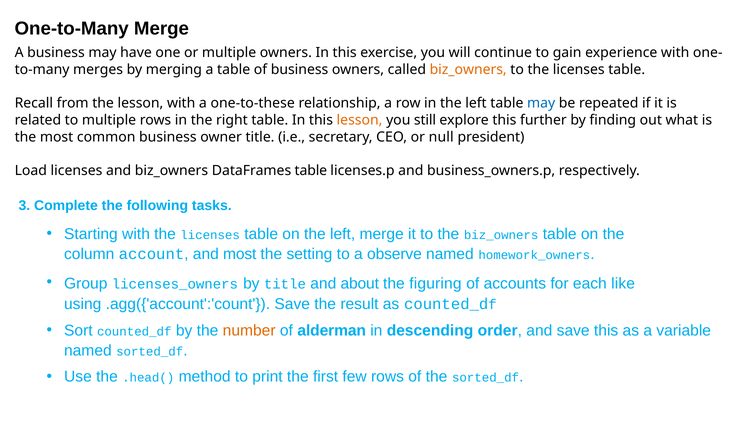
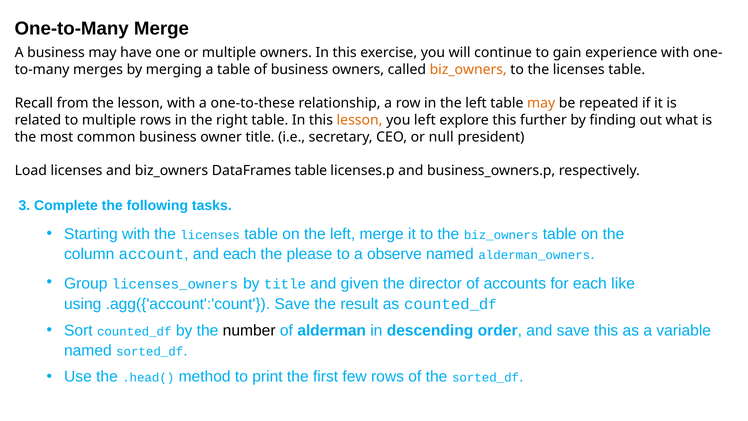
may colour: blue -> orange (541, 103)
you still: still -> left (425, 120)
and most: most -> each (240, 254)
setting: setting -> please (309, 254)
homework_owners: homework_owners -> alderman_owners (534, 255)
about: about -> given (360, 283)
figuring: figuring -> director (435, 283)
number colour: orange -> black (249, 330)
